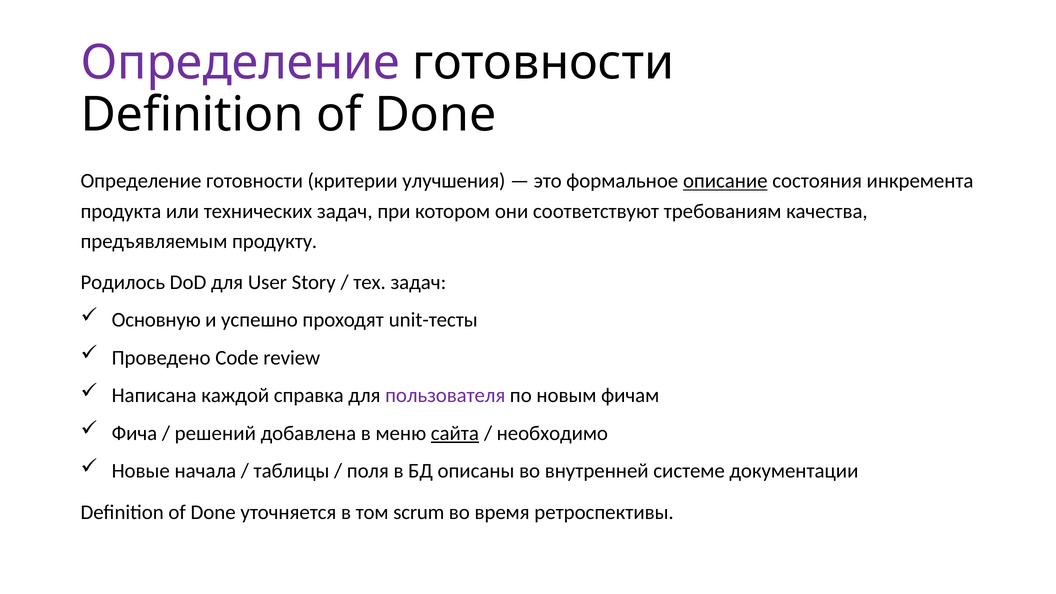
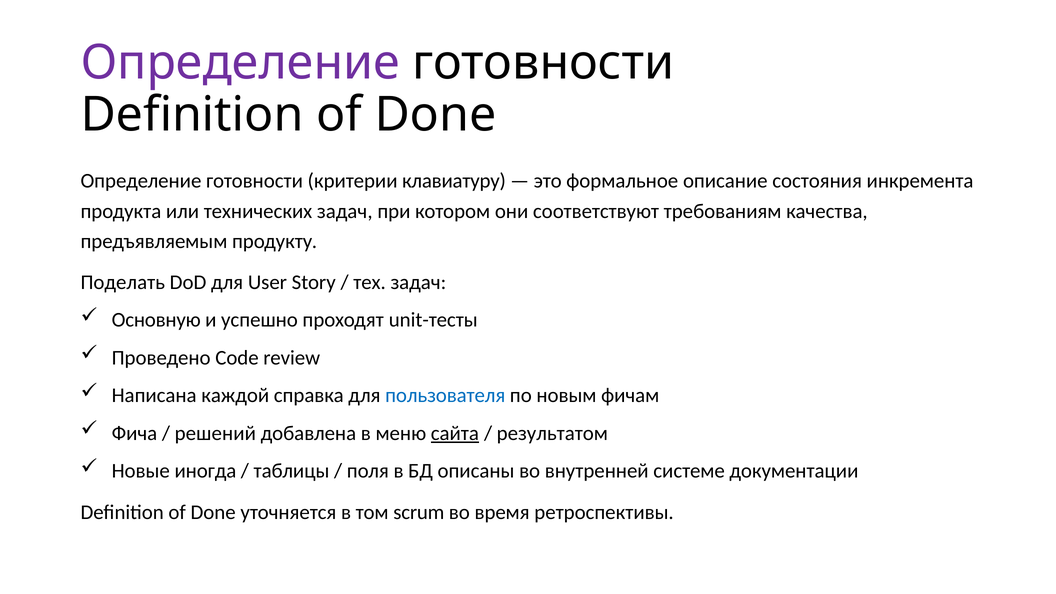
улучшения: улучшения -> клавиатуру (454, 181)
описание underline: present -> none (725, 181)
Родилось: Родилось -> Поделать (123, 282)
пользователя colour: purple -> blue (445, 396)
необходимо: необходимо -> результатом (552, 433)
начала: начала -> иногда (205, 471)
